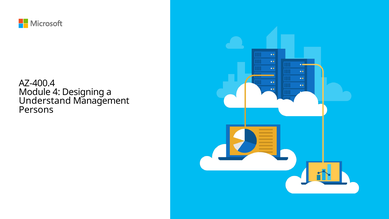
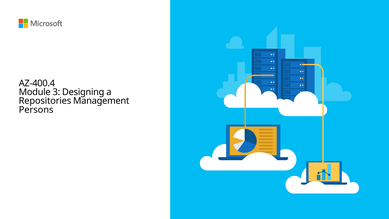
4: 4 -> 3 (56, 92)
Understand: Understand -> Repositories (45, 101)
